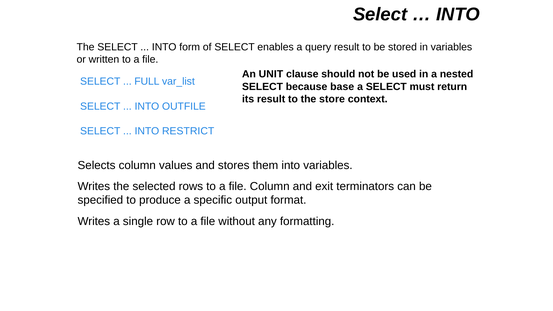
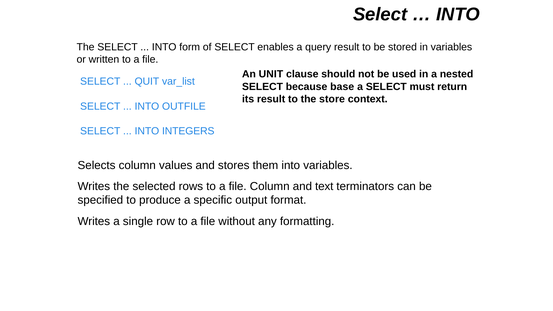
FULL: FULL -> QUIT (147, 81)
RESTRICT: RESTRICT -> INTEGERS (188, 131)
exit: exit -> text (324, 186)
